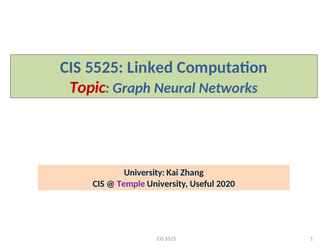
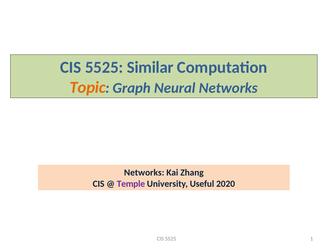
Linked: Linked -> Similar (150, 67)
Topic colour: red -> orange (88, 87)
University: University -> Networks (144, 172)
